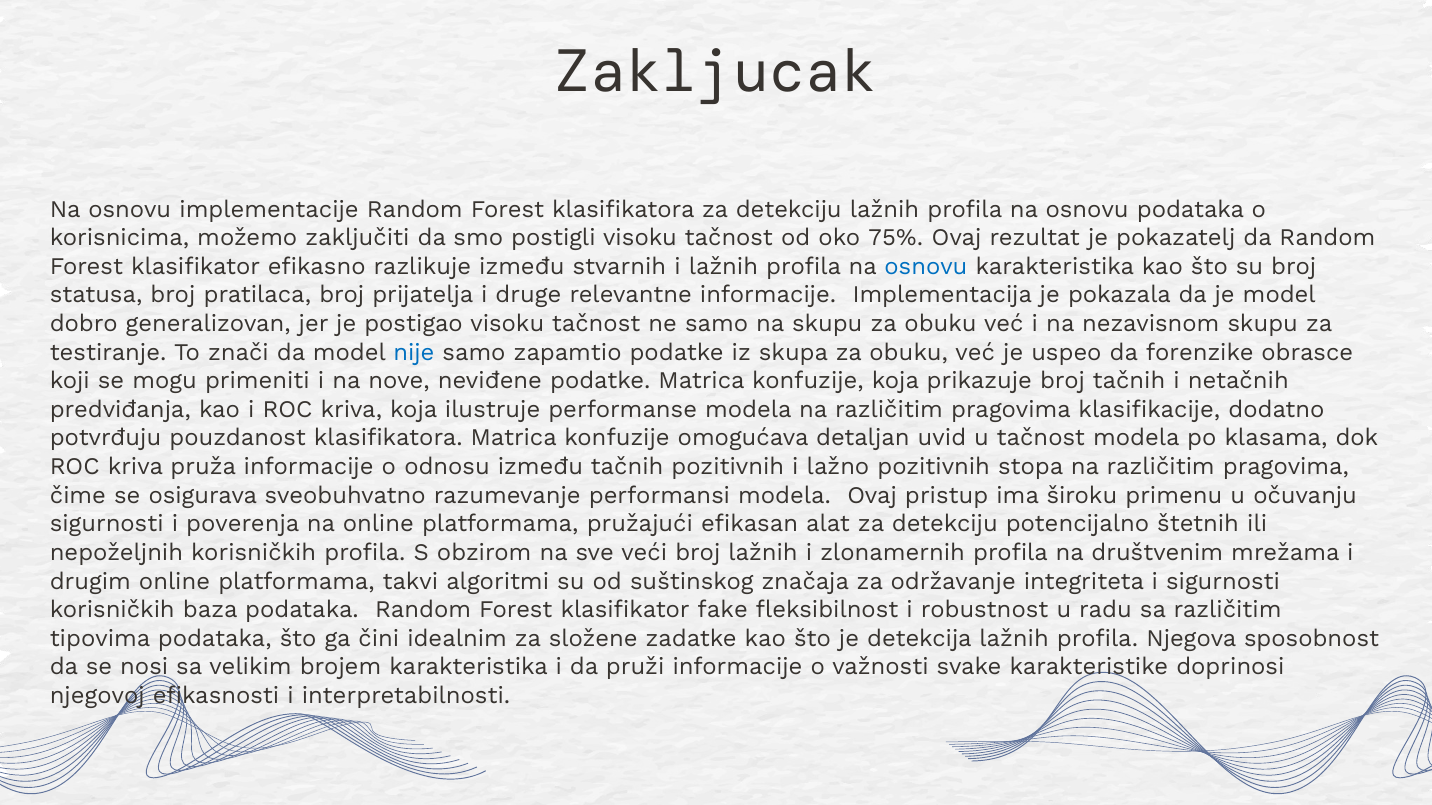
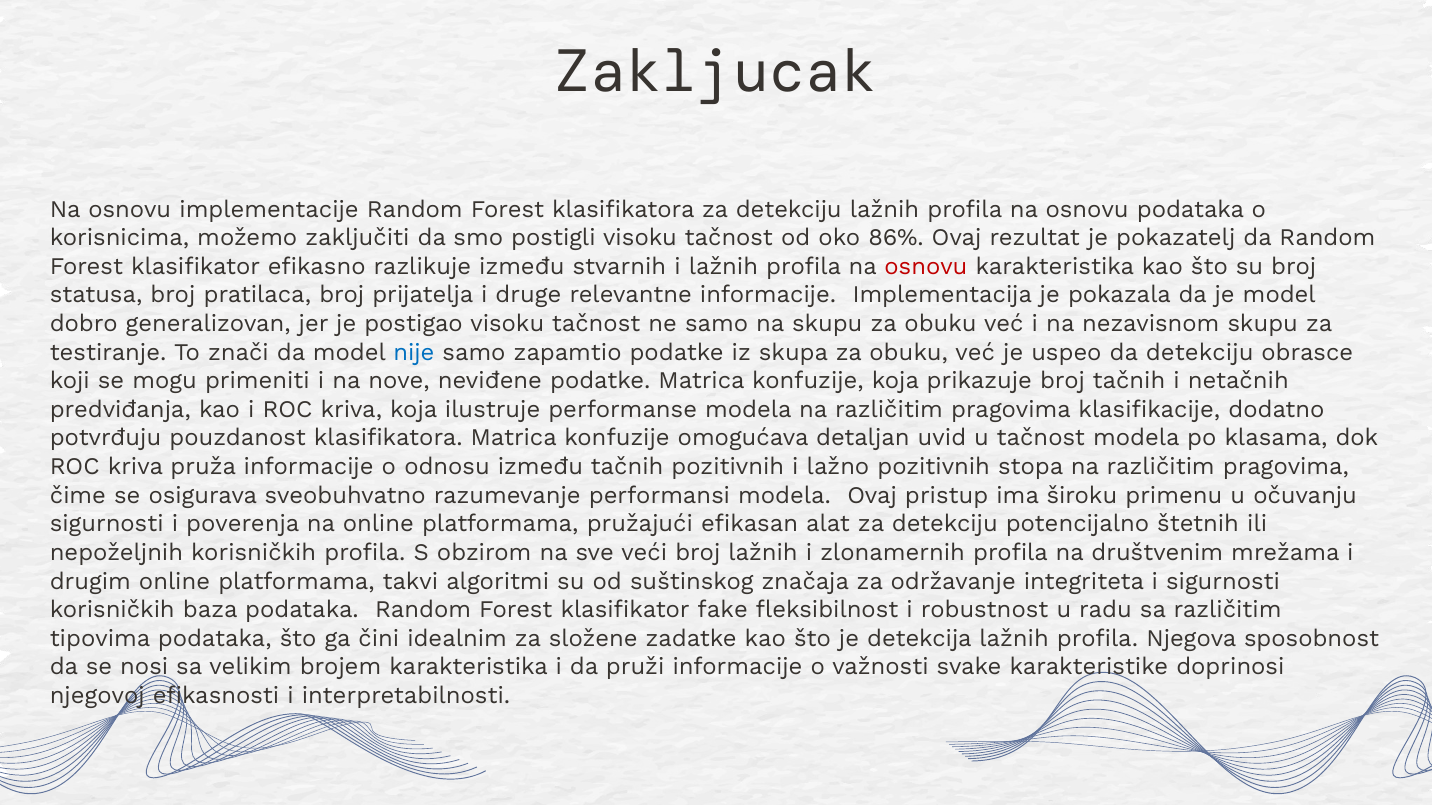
75%: 75% -> 86% (896, 238)
osnovu colour: blue -> red (926, 267)
da forenzike: forenzike -> detekciju (1200, 352)
